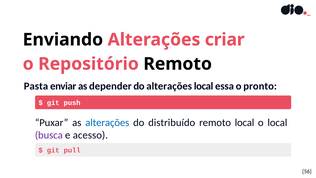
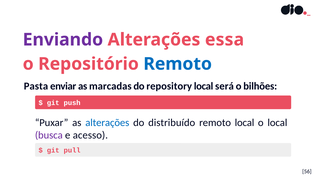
Enviando colour: black -> purple (63, 40)
criar: criar -> essa (225, 40)
Remoto colour: black -> blue (178, 64)
depender: depender -> marcadas (110, 86)
do alterações: alterações -> repository (169, 86)
essa: essa -> será (224, 86)
pronto: pronto -> bilhões (260, 86)
